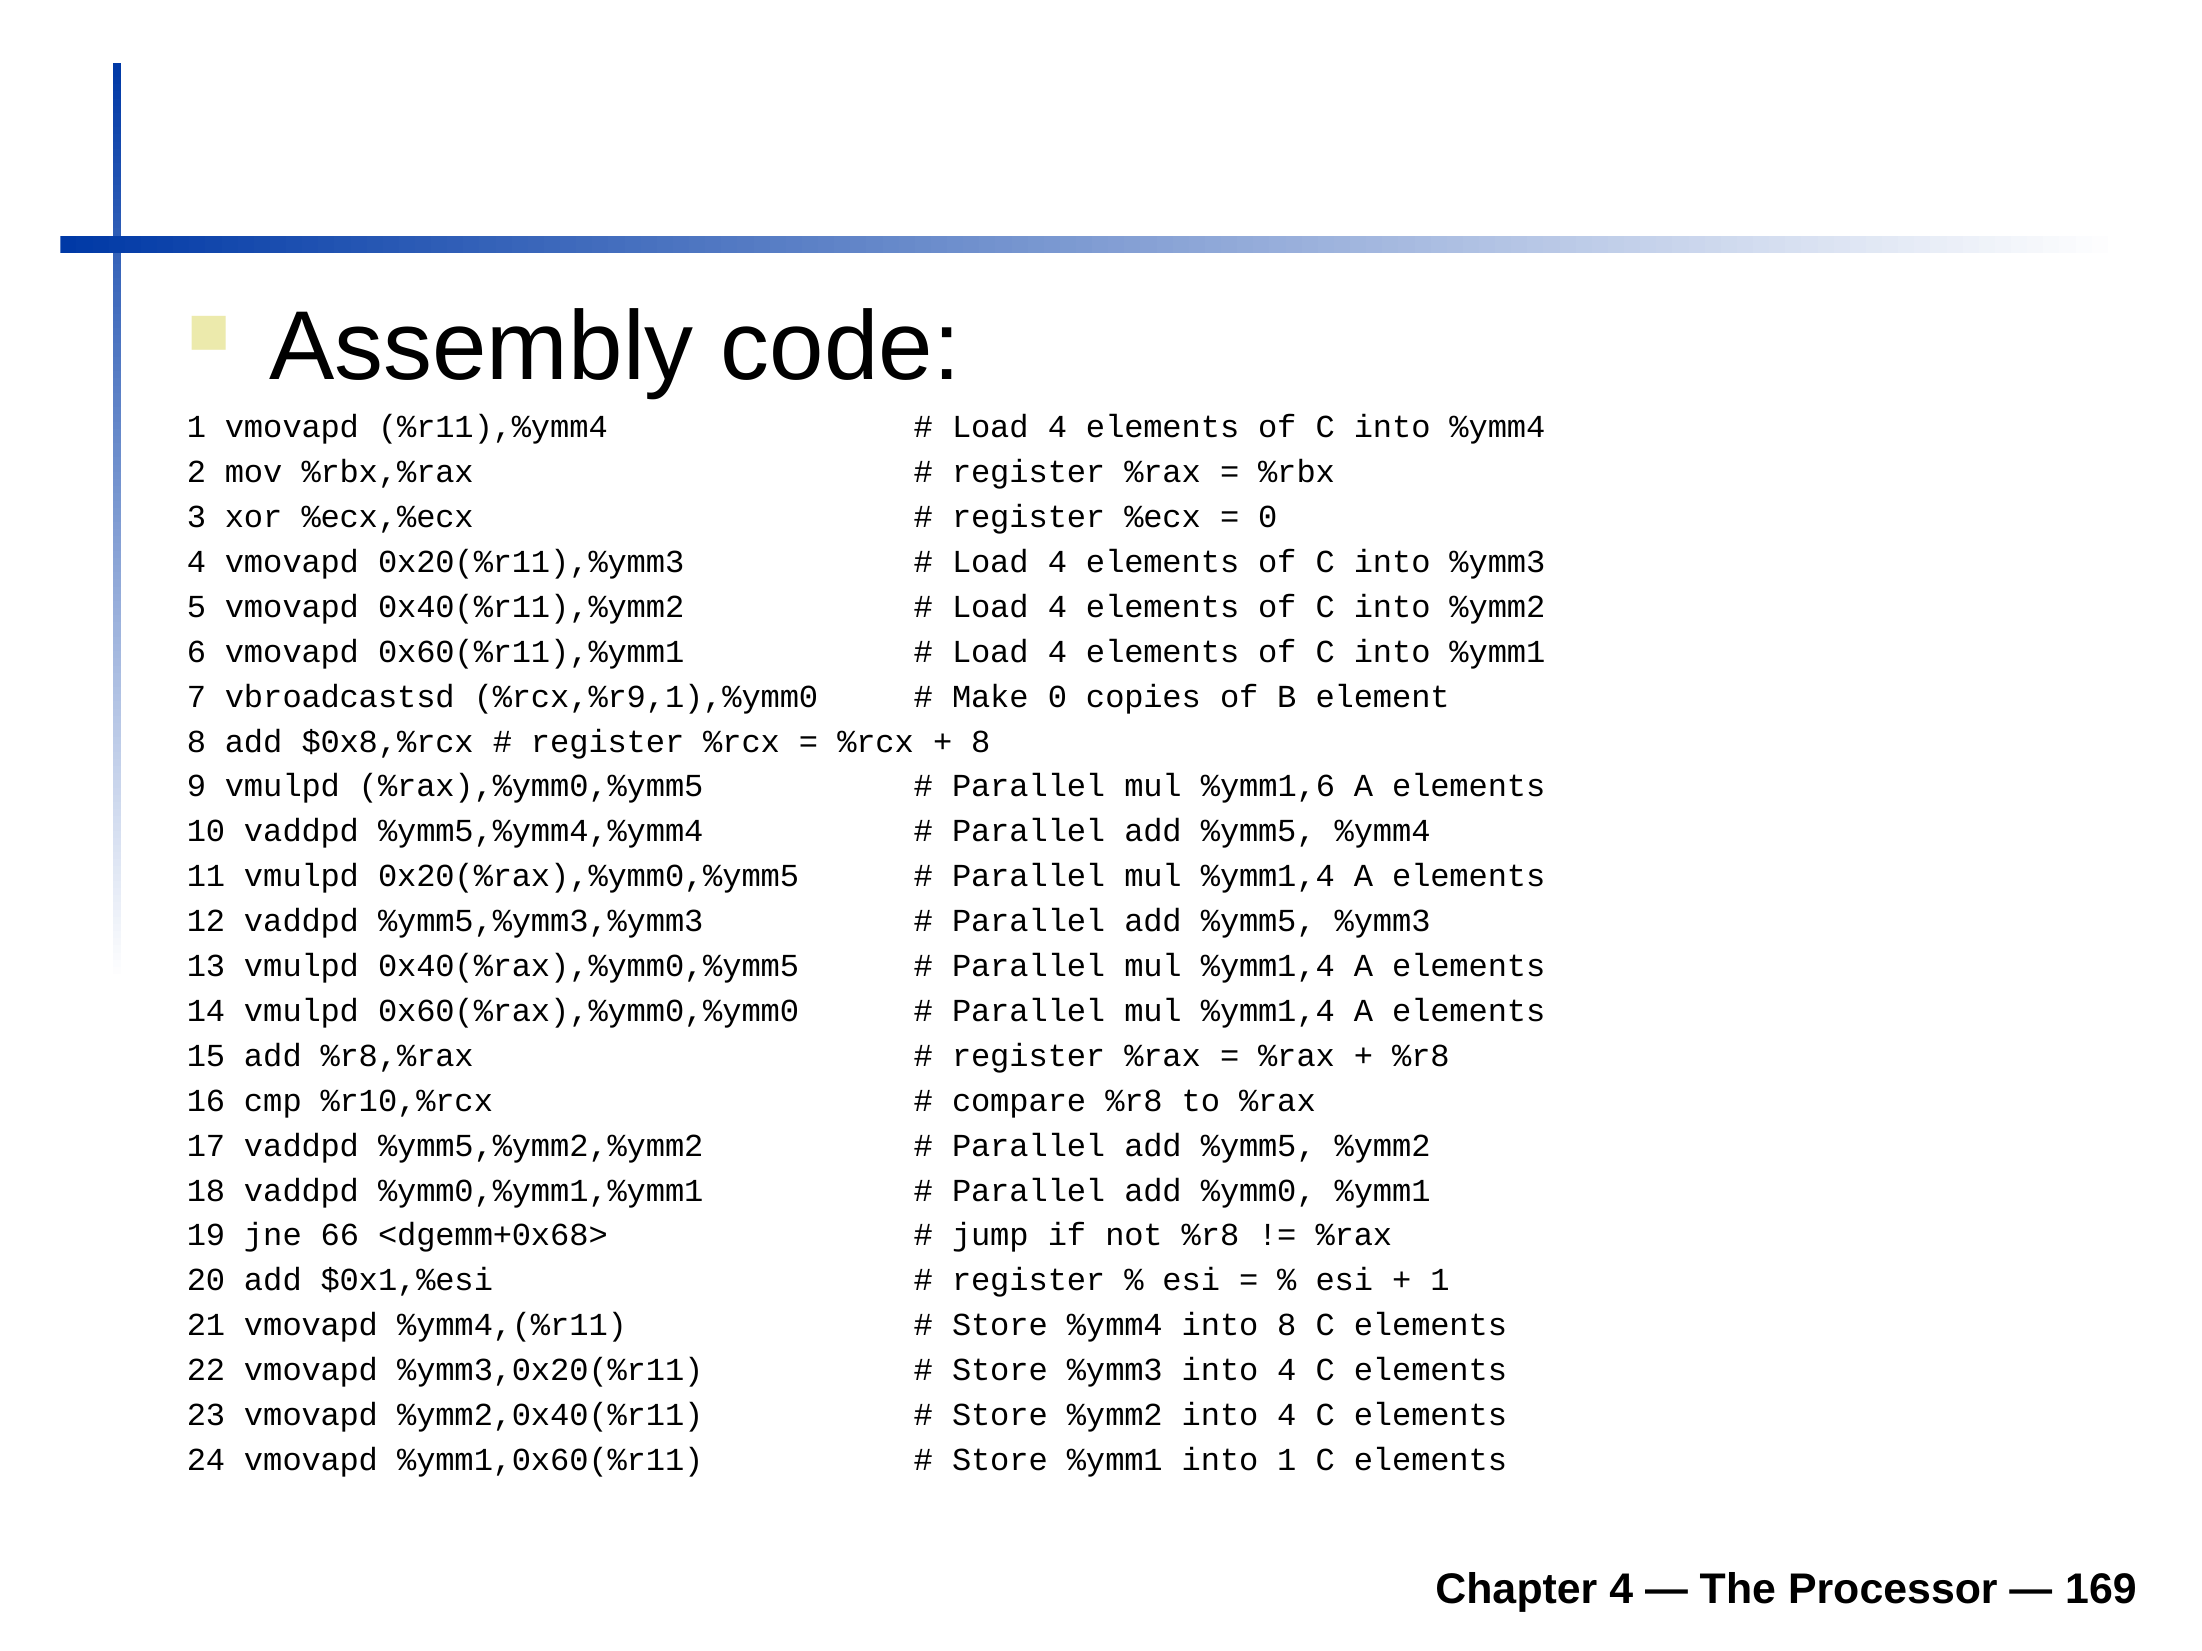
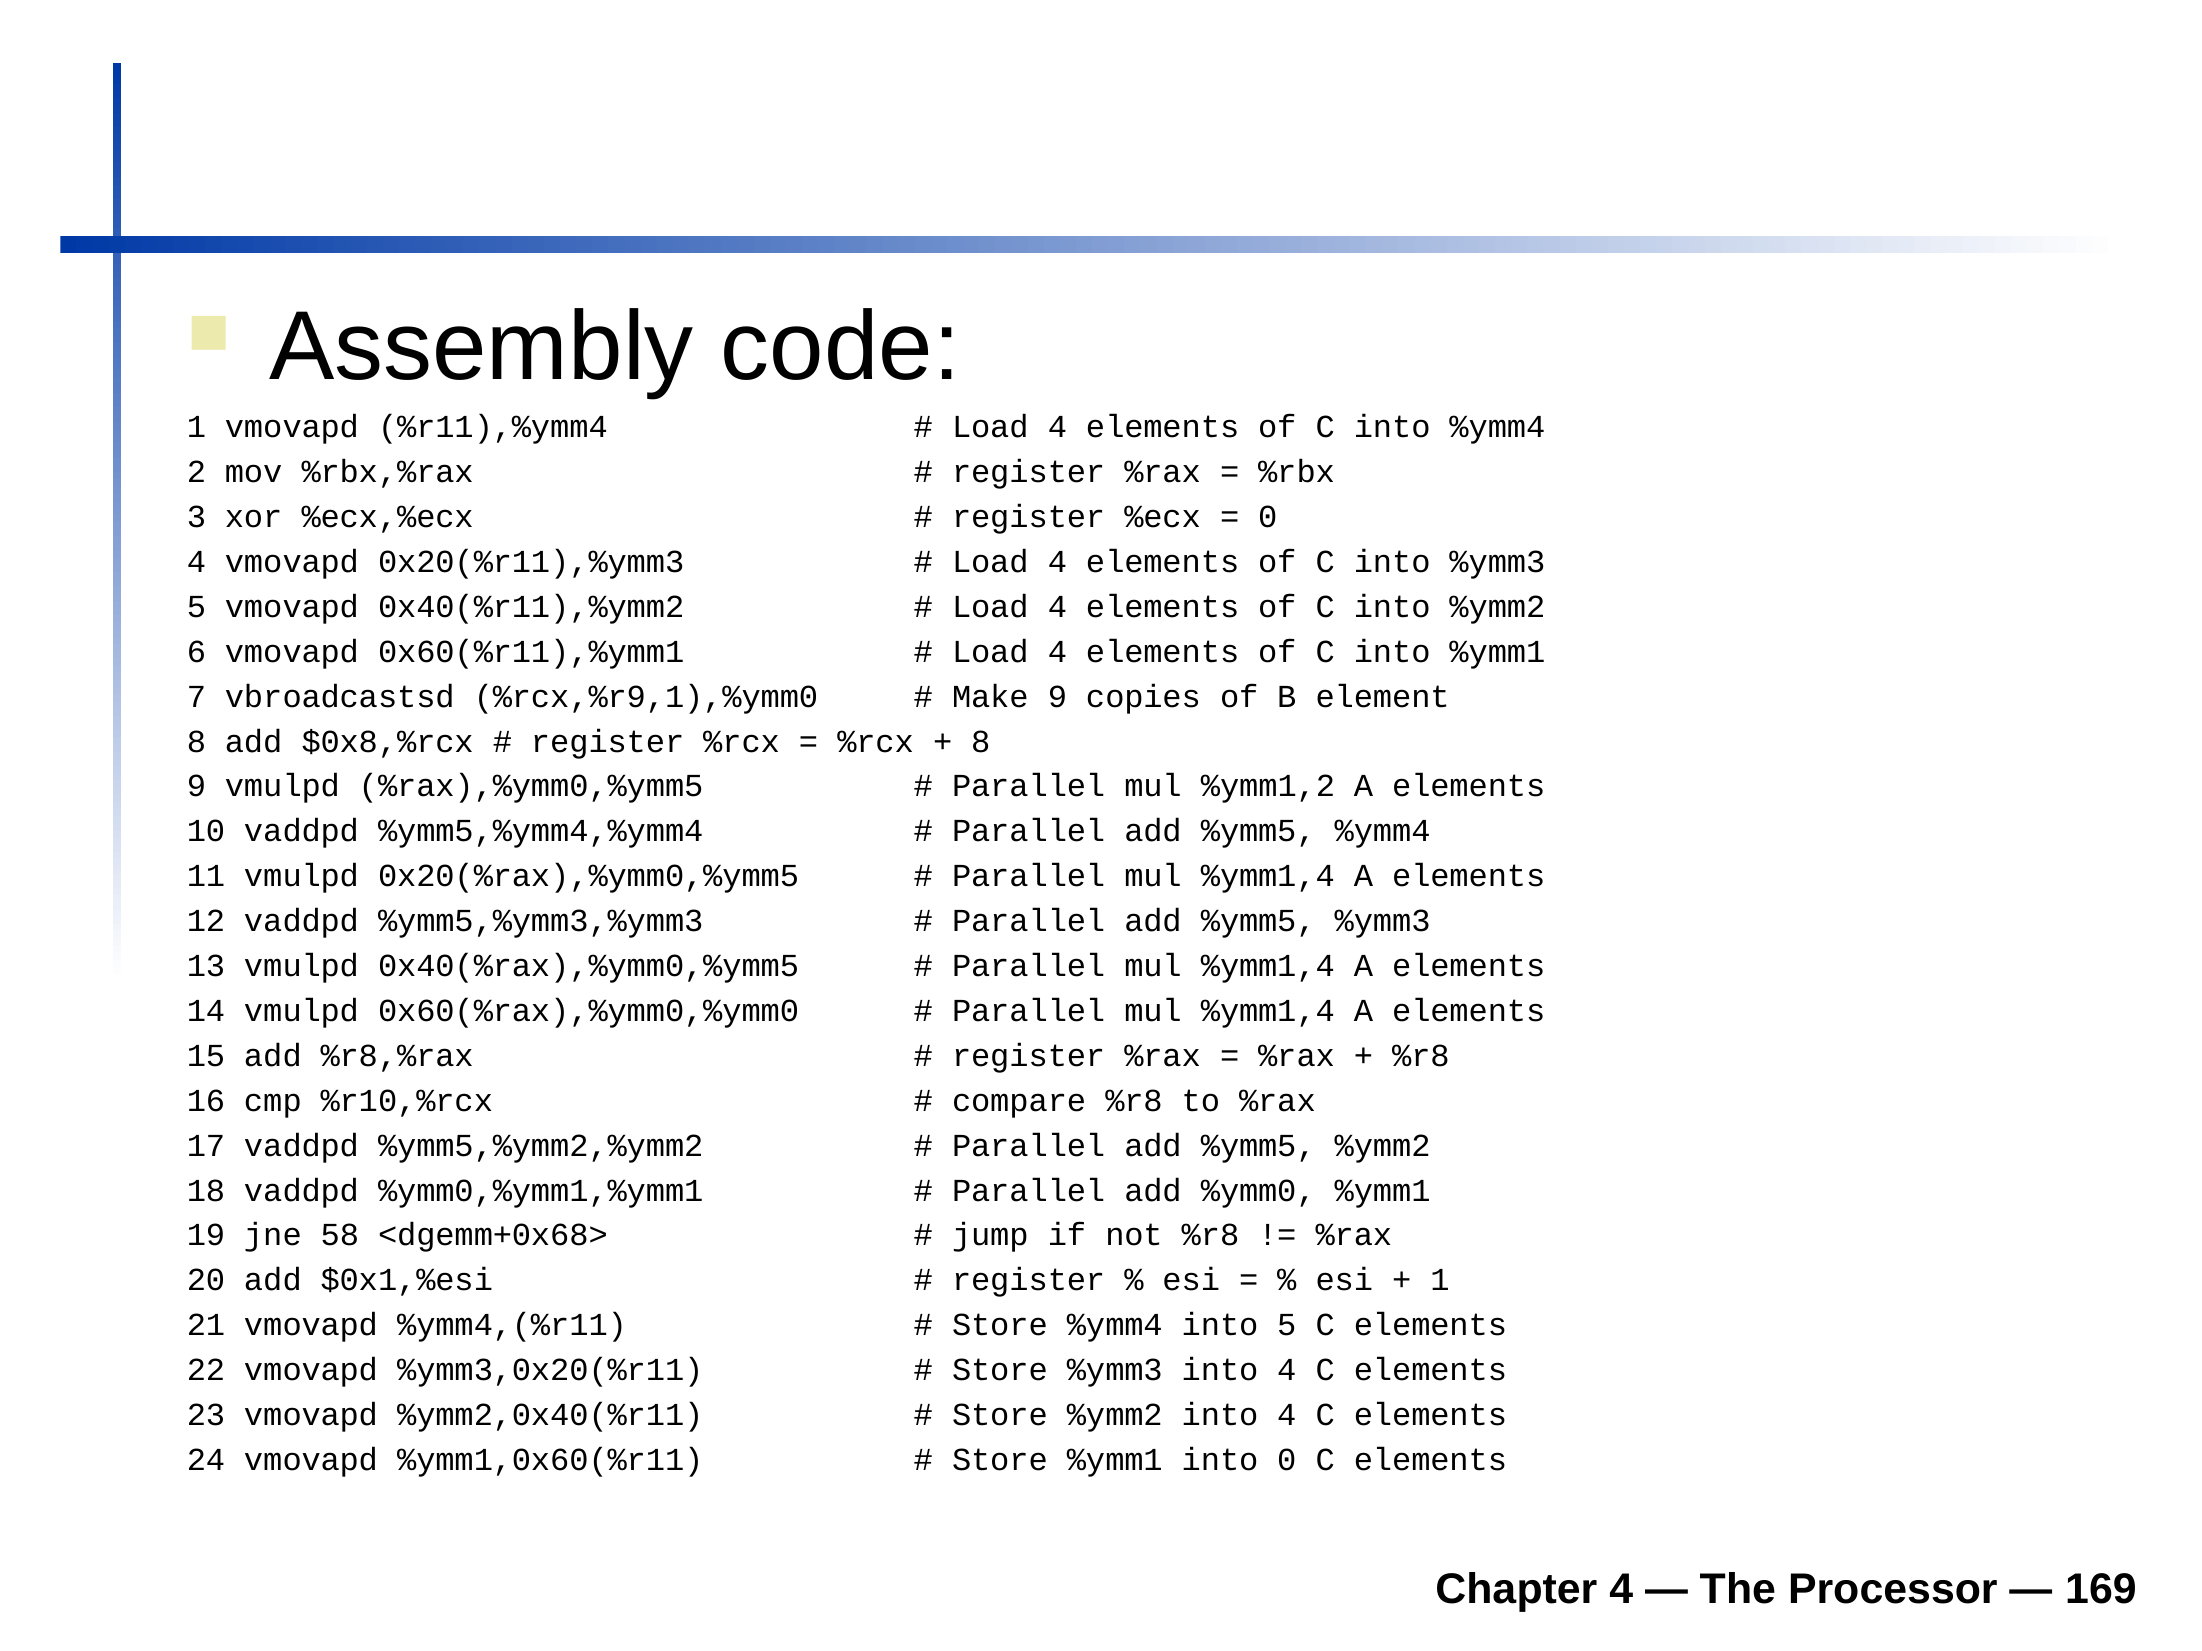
Make 0: 0 -> 9 (1057, 697)
%ymm1,6: %ymm1,6 -> %ymm1,2 (1268, 787)
66: 66 -> 58 (340, 1236)
into 8: 8 -> 5 (1287, 1326)
into 1: 1 -> 0 (1287, 1460)
